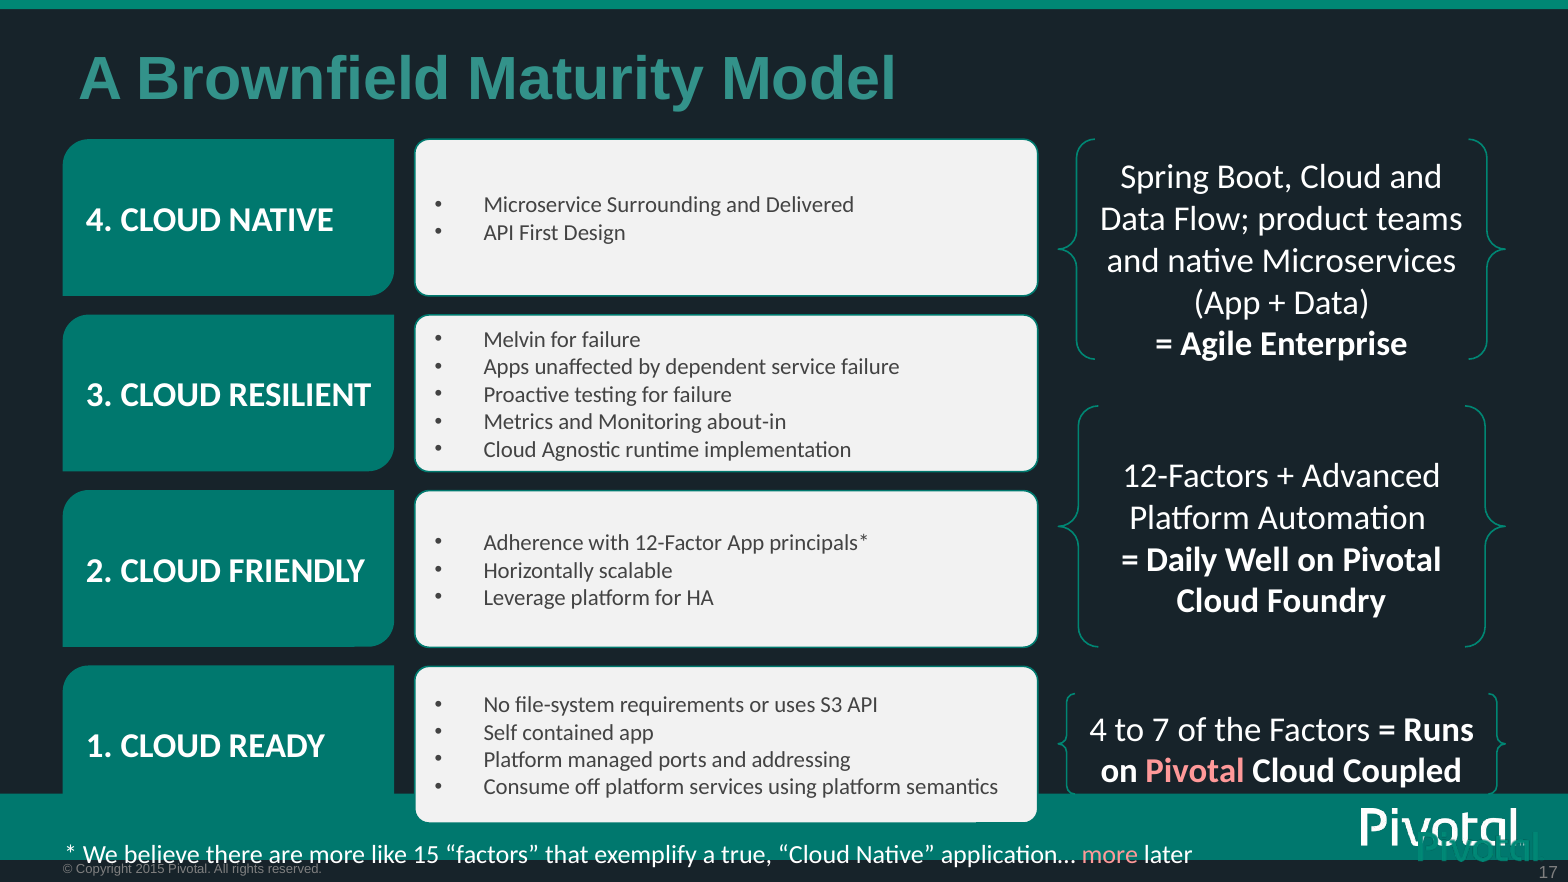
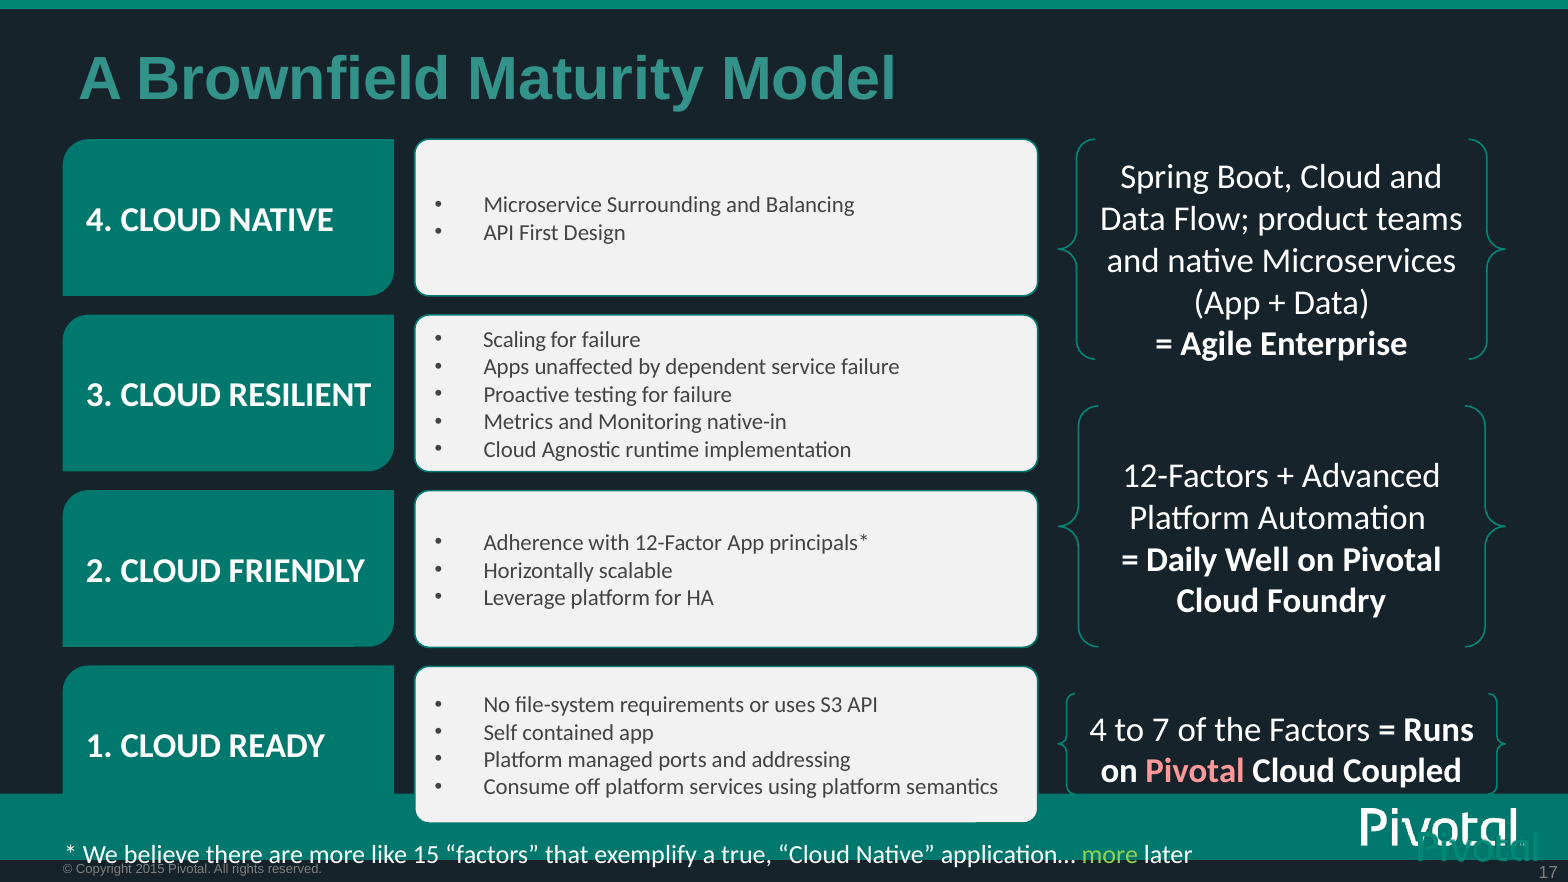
Delivered: Delivered -> Balancing (810, 205)
Melvin: Melvin -> Scaling (515, 340)
about-in: about-in -> native-in (747, 422)
more colour: pink -> light green (1110, 855)
